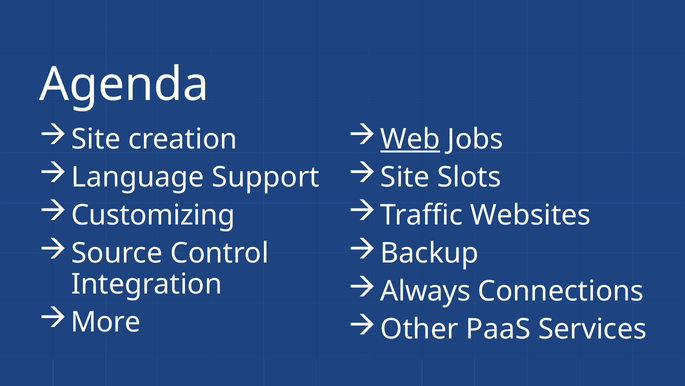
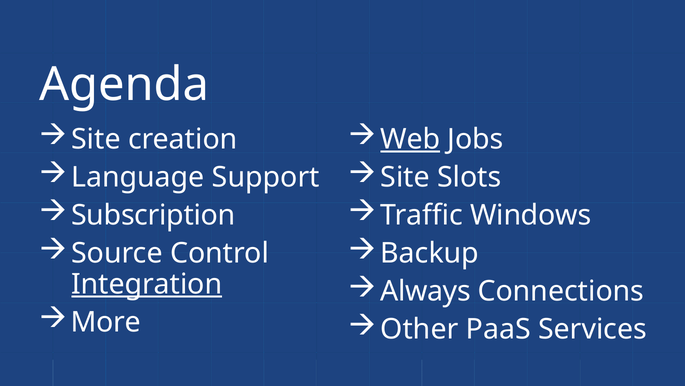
Customizing: Customizing -> Subscription (153, 215)
Websites: Websites -> Windows (531, 215)
Integration underline: none -> present (147, 284)
